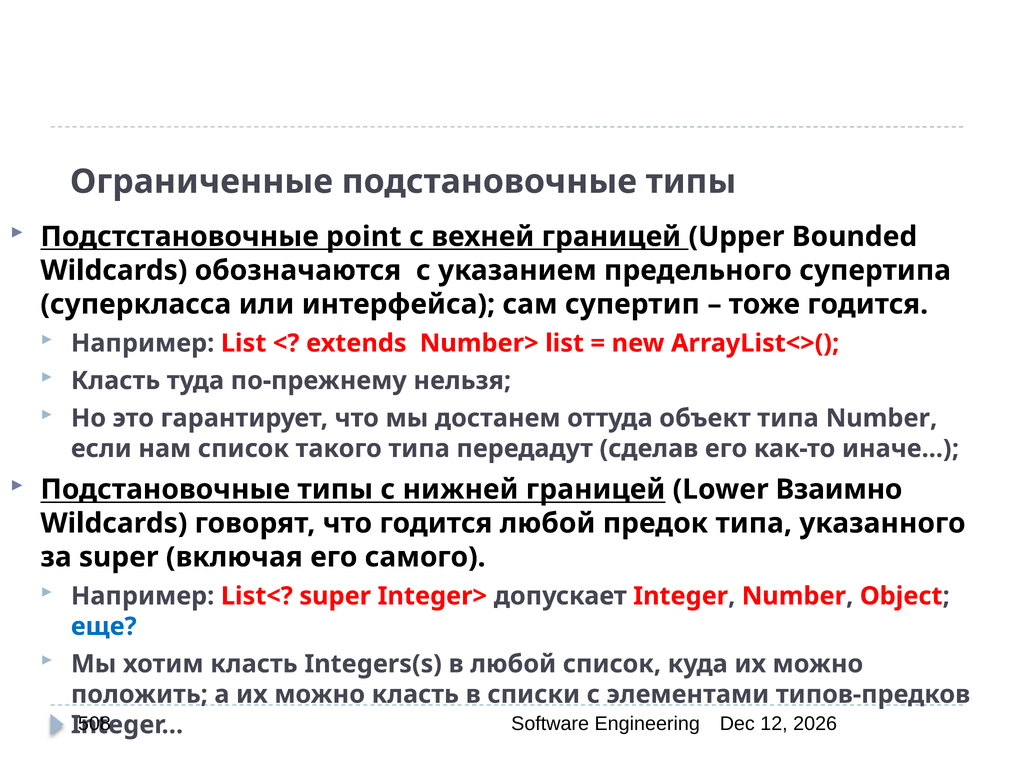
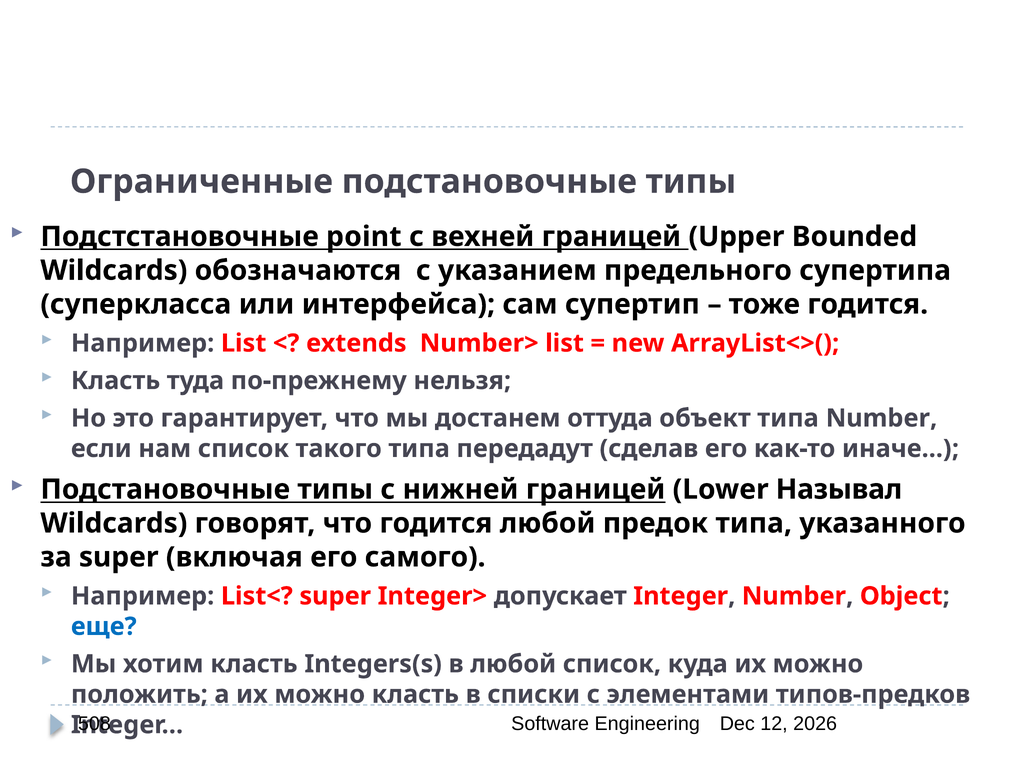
Взаимно: Взаимно -> Называл (839, 489)
